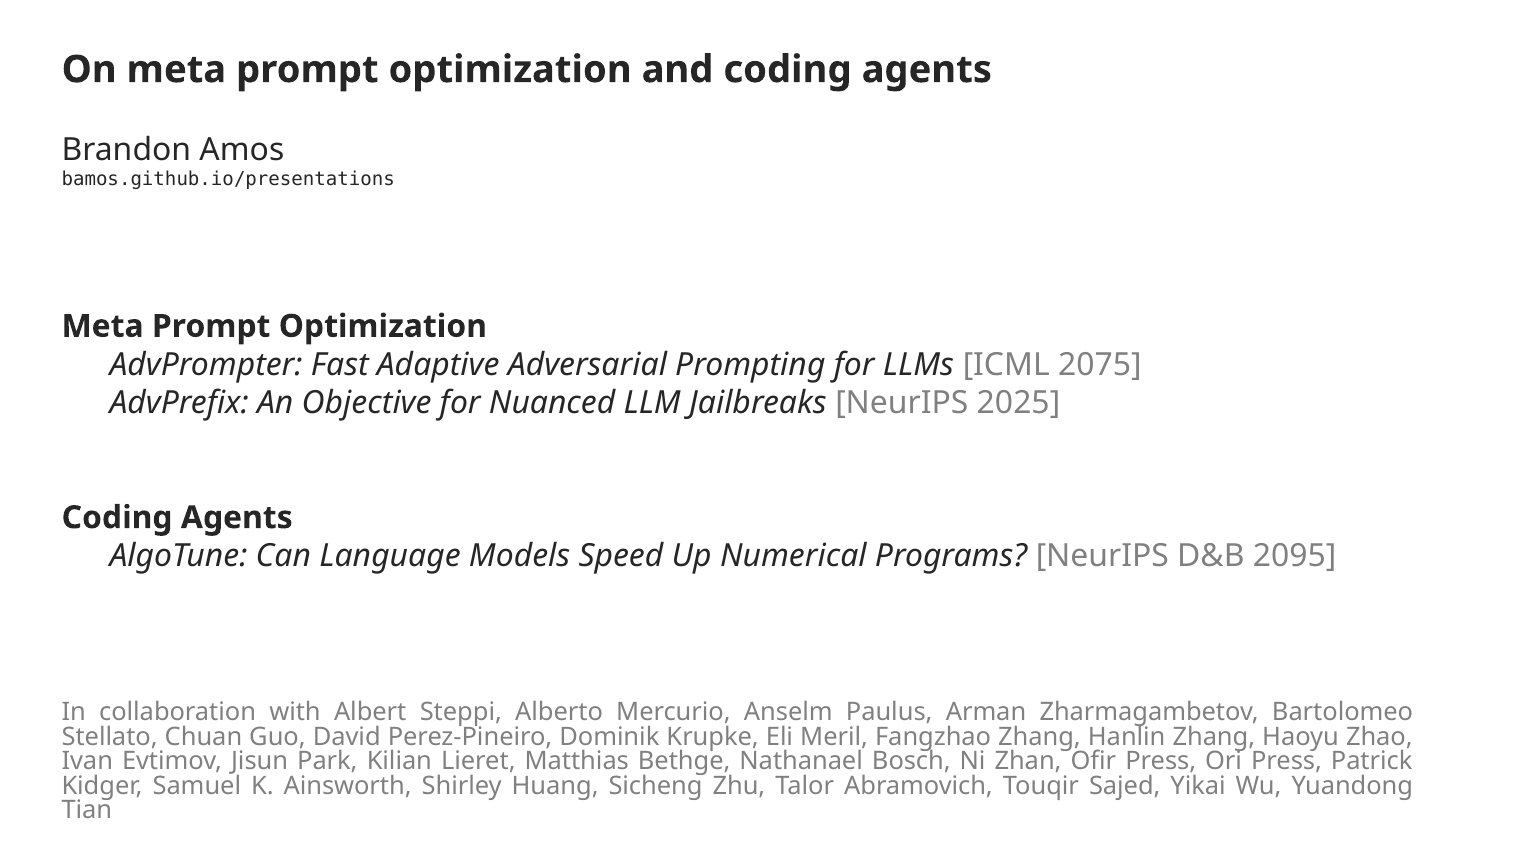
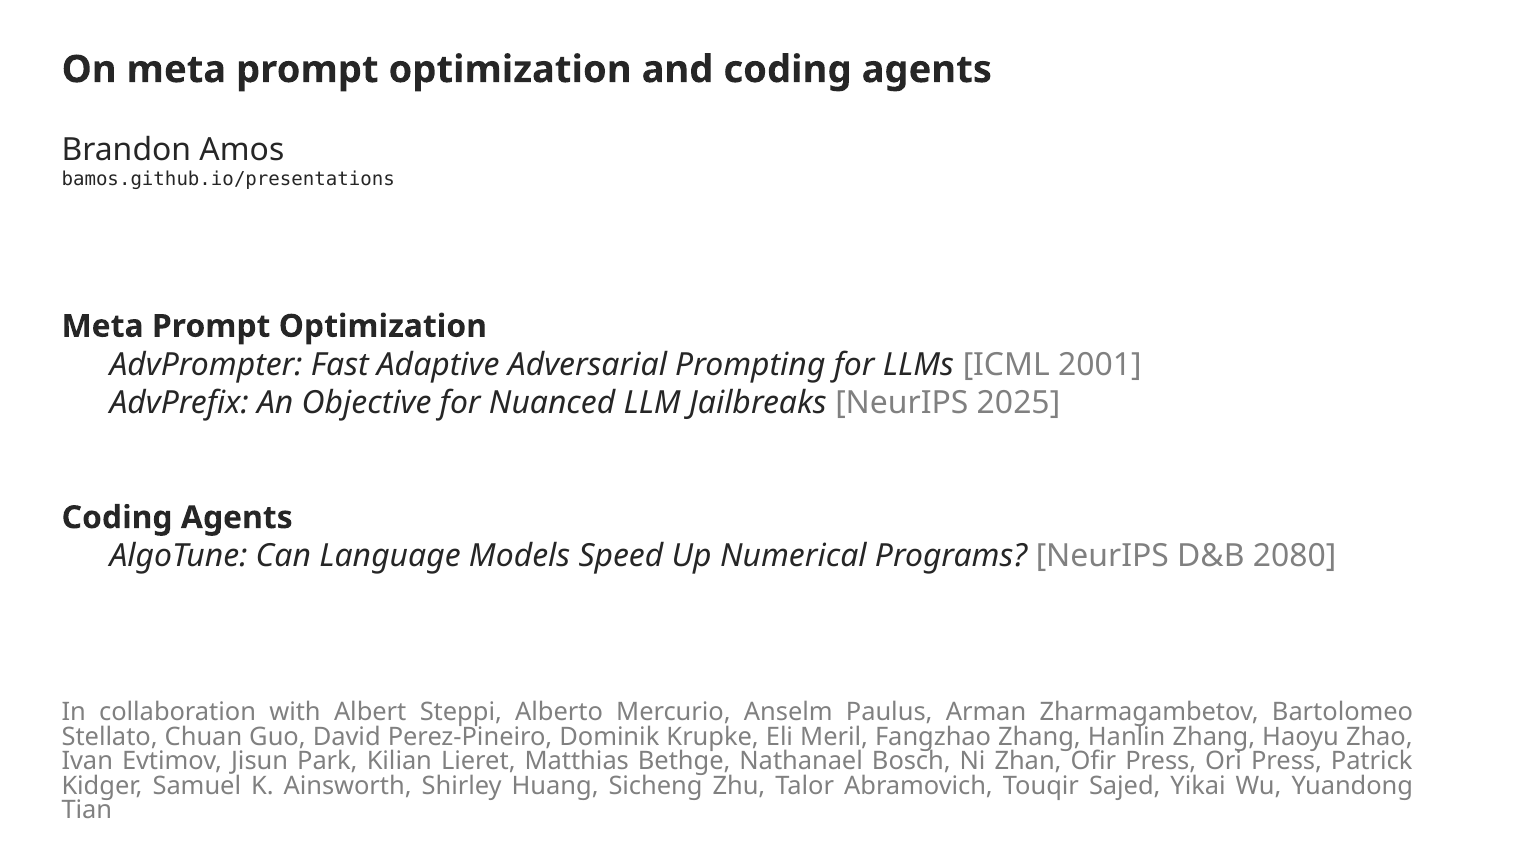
2075: 2075 -> 2001 (1100, 365)
2095: 2095 -> 2080 (1295, 556)
